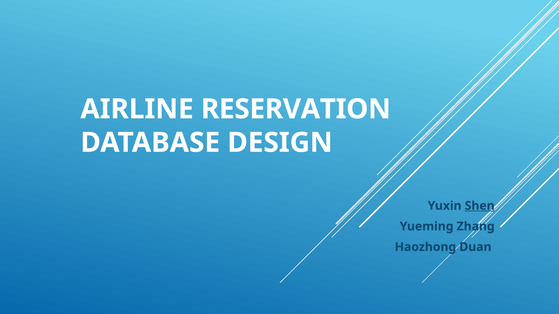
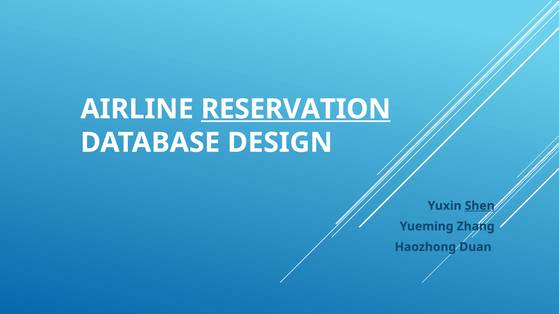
RESERVATION underline: none -> present (296, 109)
